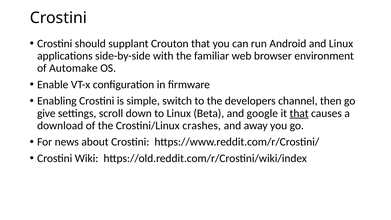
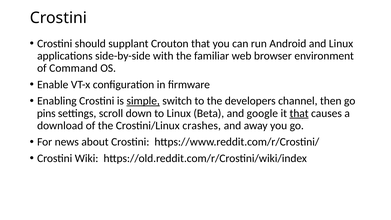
Automake: Automake -> Command (73, 68)
simple underline: none -> present (143, 101)
give: give -> pins (46, 113)
